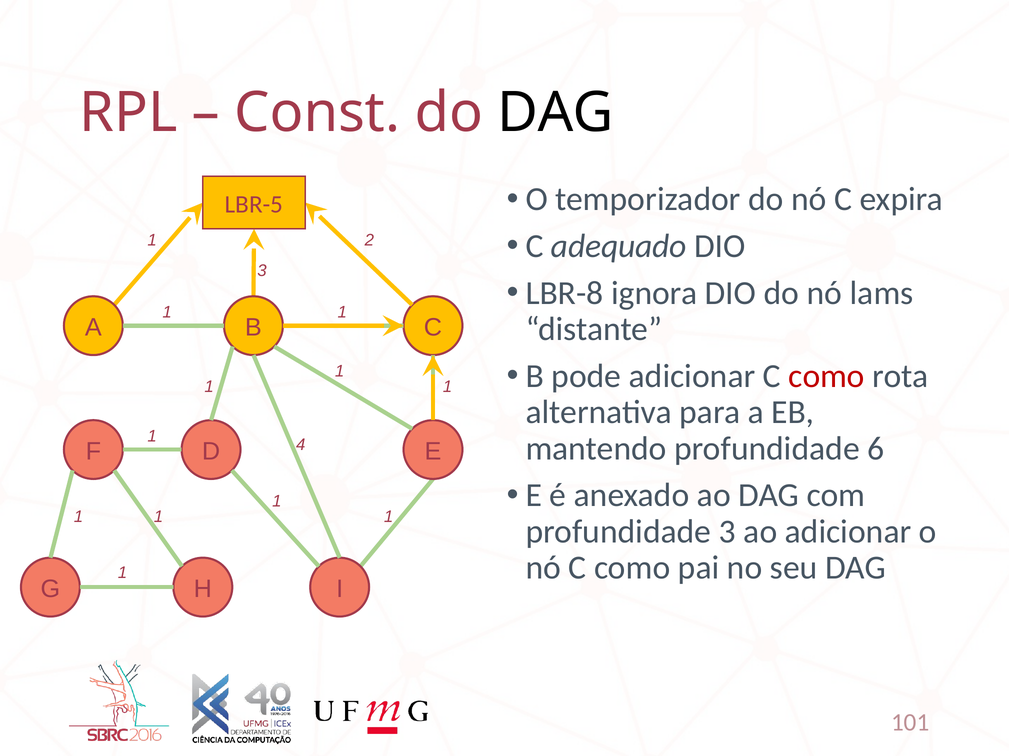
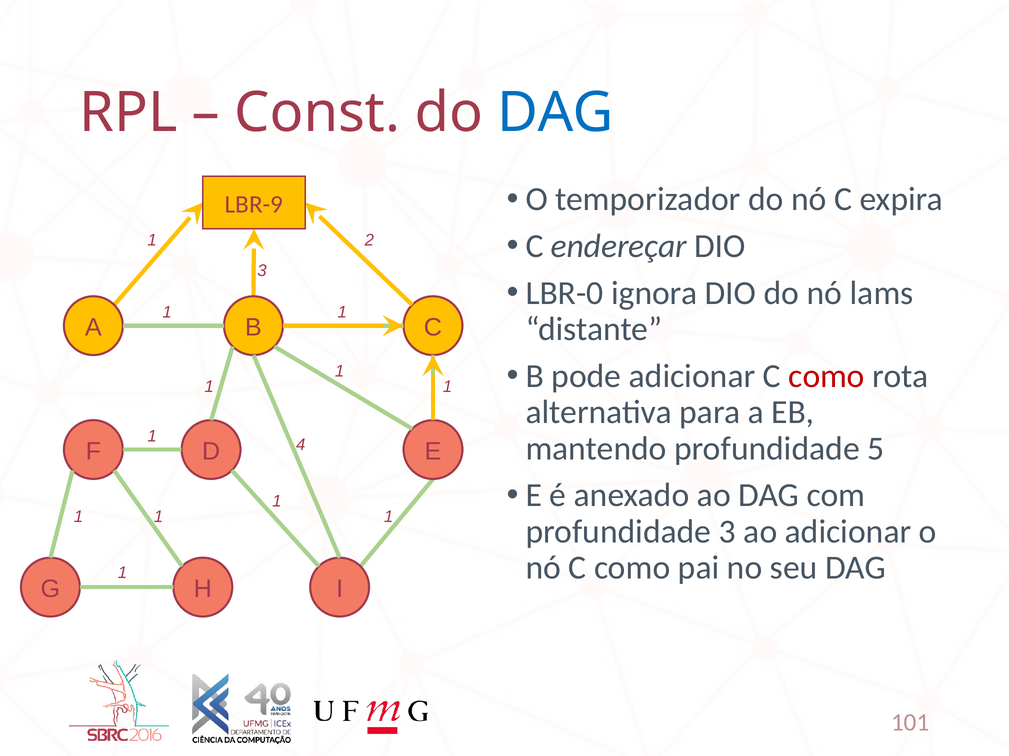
DAG colour: black -> blue (555, 113)
LBR-5: LBR-5 -> LBR-9 (254, 205)
adequado: adequado -> endereçar (619, 246)
LBR-8: LBR-8 -> LBR-0 (565, 293)
6: 6 -> 5 (876, 449)
